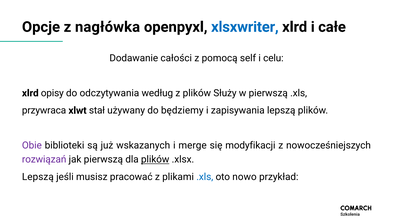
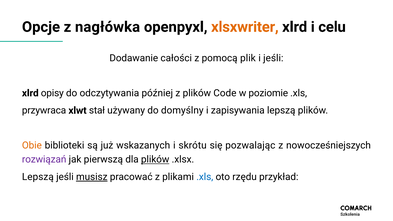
xlsxwriter colour: blue -> orange (245, 27)
całe: całe -> celu (332, 27)
self: self -> plik (248, 58)
i celu: celu -> jeśli (273, 58)
według: według -> później (157, 93)
Służy: Służy -> Code (225, 93)
w pierwszą: pierwszą -> poziomie (268, 93)
będziemy: będziemy -> domyślny (182, 111)
Obie colour: purple -> orange (32, 145)
merge: merge -> skrótu (193, 145)
modyfikacji: modyfikacji -> pozwalając (250, 145)
musisz underline: none -> present (92, 177)
nowo: nowo -> rzędu (245, 177)
